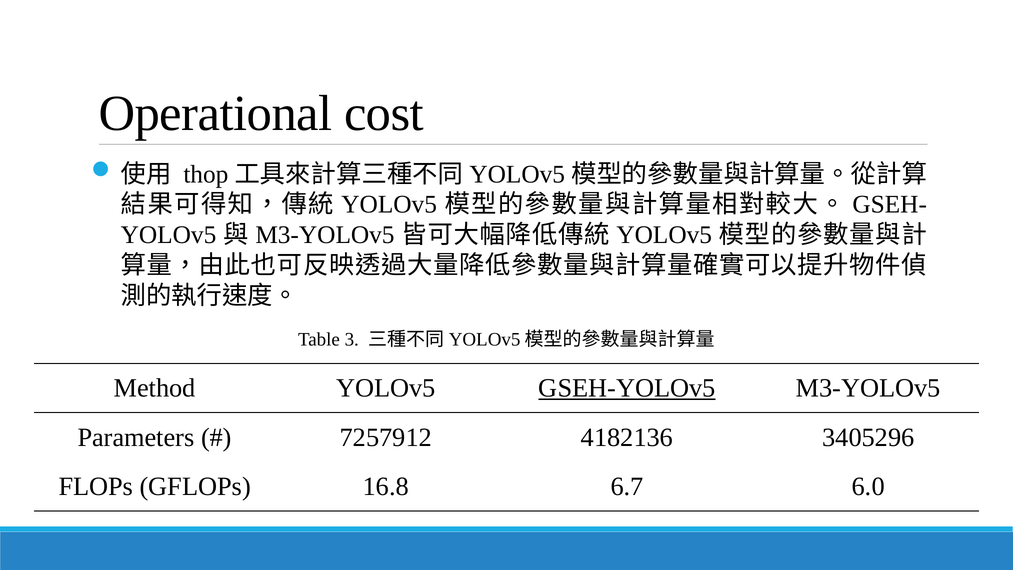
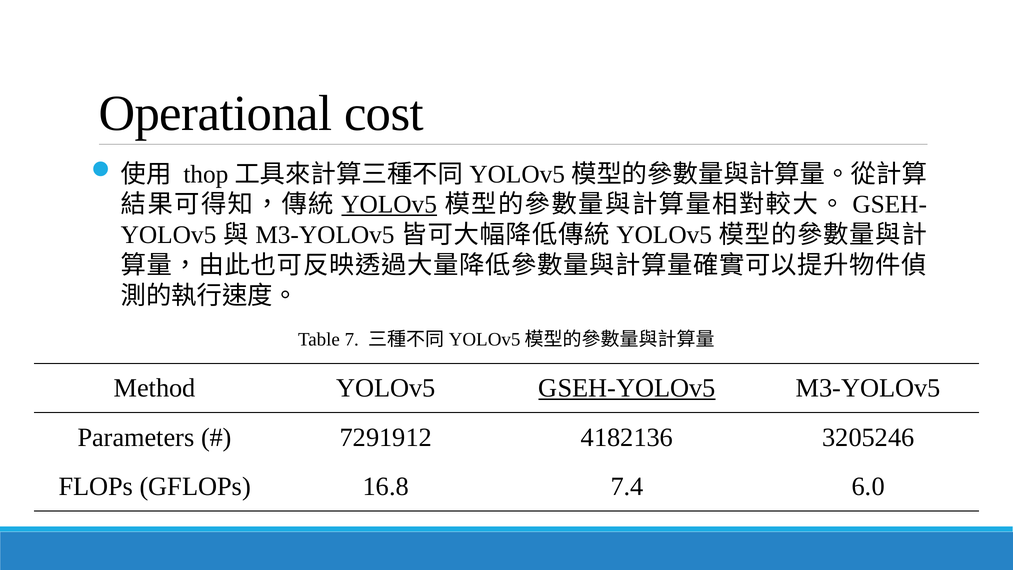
YOLOv5 underline: none -> present (389, 205)
3: 3 -> 7 (352, 339)
7257912: 7257912 -> 7291912 (386, 437)
3405296: 3405296 -> 3205246 (868, 437)
6.7: 6.7 -> 7.4 (627, 486)
